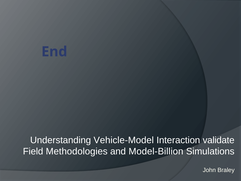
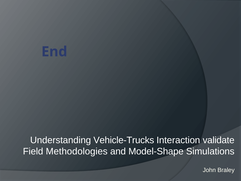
Vehicle-Model: Vehicle-Model -> Vehicle-Trucks (124, 140)
Model-Billion: Model-Billion -> Model-Shape (156, 151)
